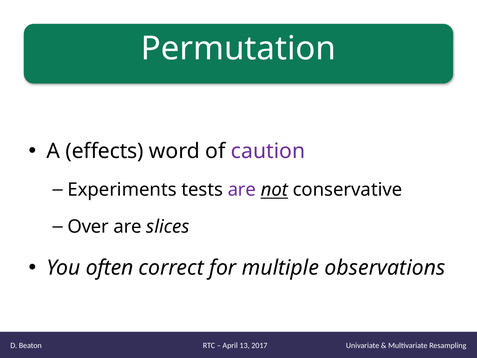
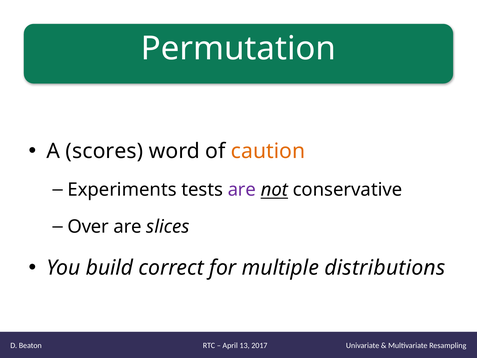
effects: effects -> scores (104, 151)
caution colour: purple -> orange (268, 151)
often: often -> build (110, 268)
observations: observations -> distributions (385, 268)
